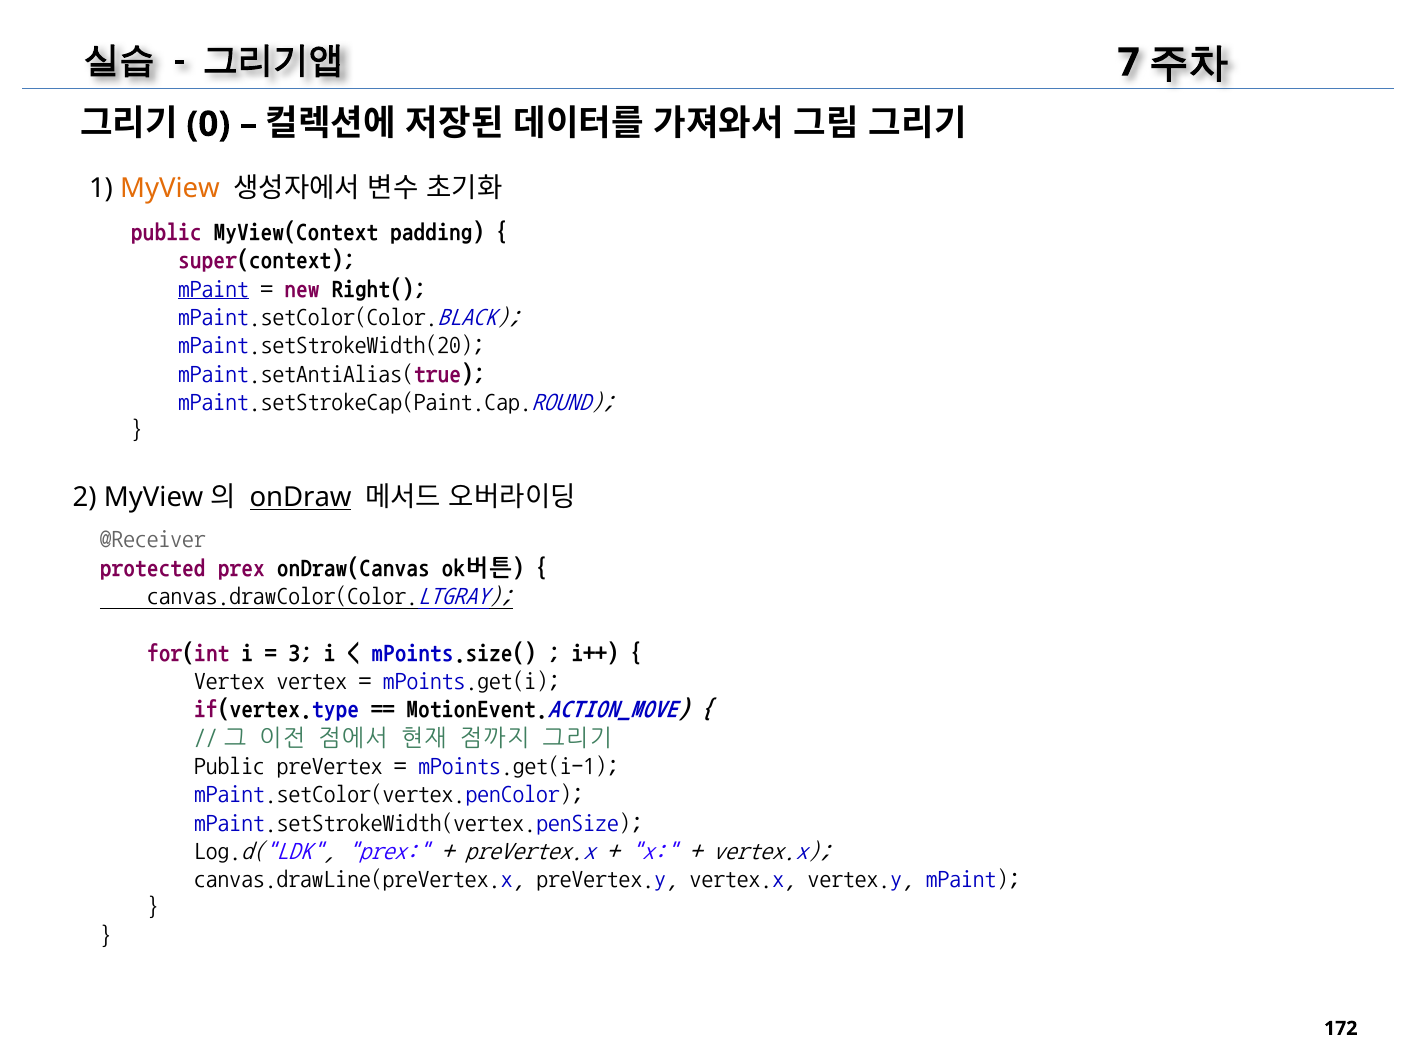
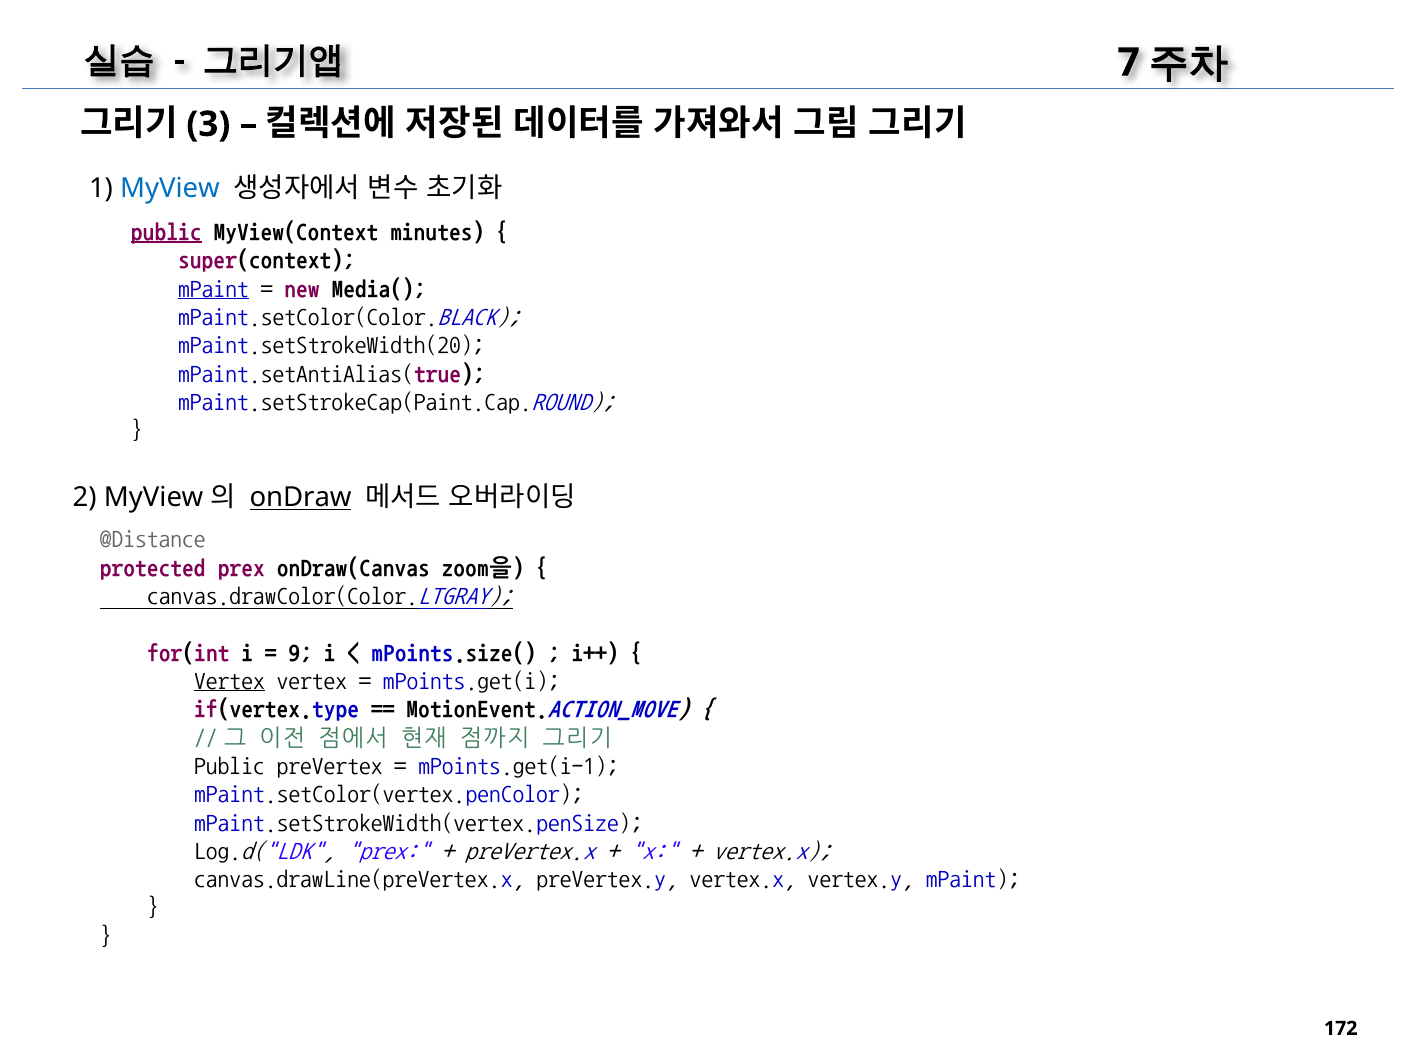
0: 0 -> 3 (208, 124)
MyView colour: orange -> blue (170, 188)
public underline: none -> present (166, 232)
padding: padding -> minutes (437, 232)
Right(: Right( -> Media( (379, 289)
@Receiver: @Receiver -> @Distance (153, 539)
ok버튼: ok버튼 -> zoom을 (483, 567)
3: 3 -> 9 (300, 652)
Vertex underline: none -> present (230, 681)
